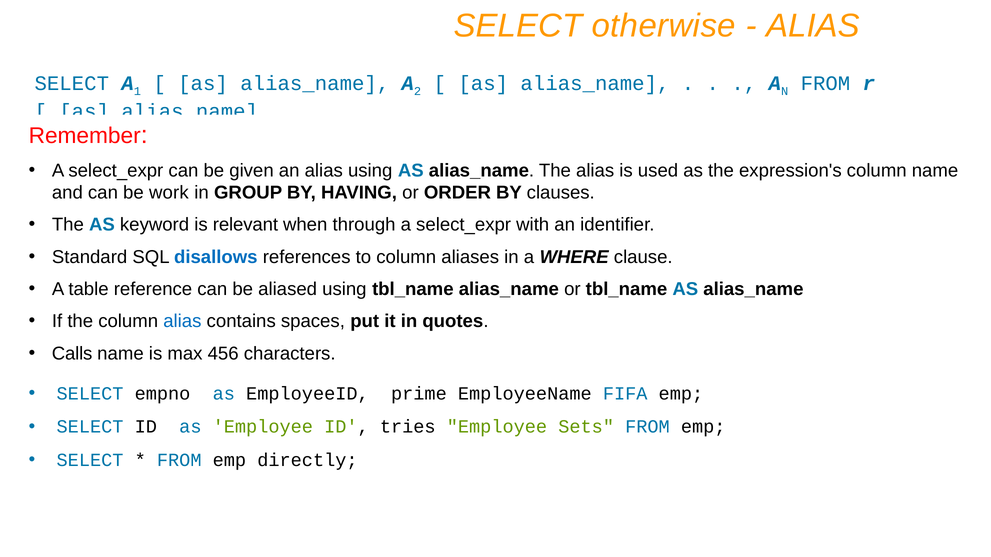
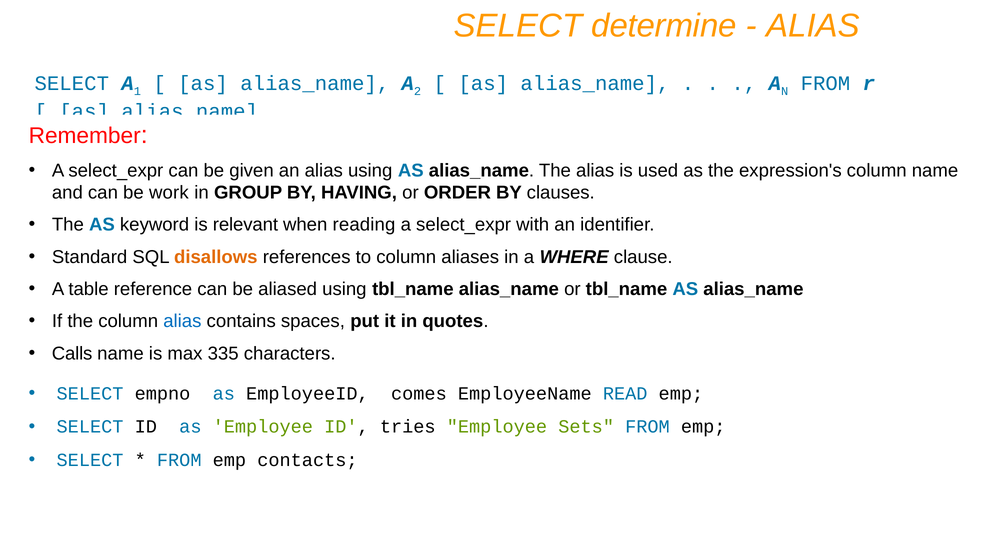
otherwise: otherwise -> determine (664, 26)
through: through -> reading (364, 225)
disallows colour: blue -> orange (216, 257)
456: 456 -> 335 (223, 354)
prime: prime -> comes (419, 394)
FIFA: FIFA -> READ (625, 394)
directly: directly -> contacts (307, 461)
